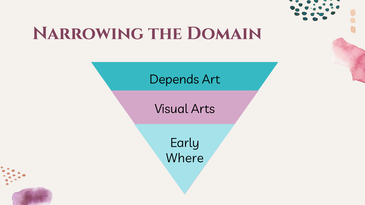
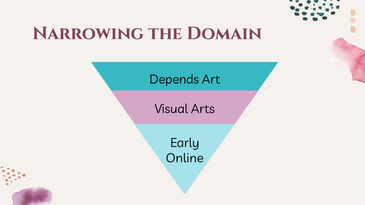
Where: Where -> Online (185, 158)
